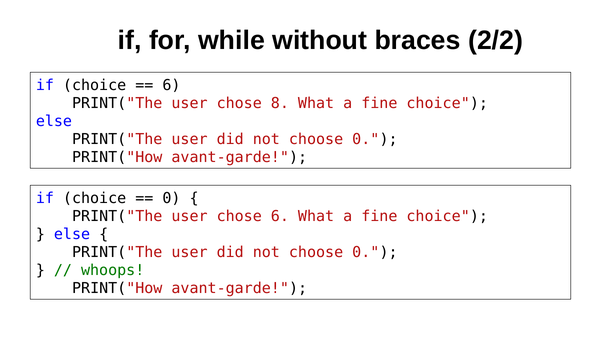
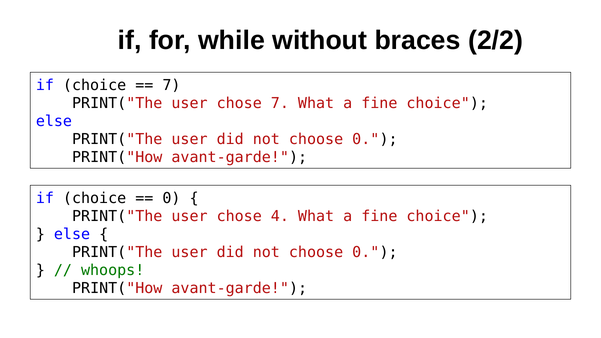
6: 6 -> 7 (171, 85)
chose 8: 8 -> 7 (280, 103)
chose 6: 6 -> 4 (280, 216)
